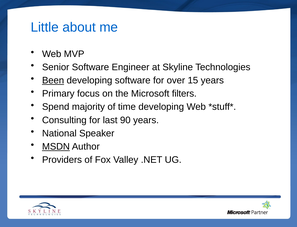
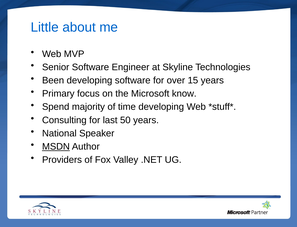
Been underline: present -> none (53, 80)
filters: filters -> know (184, 93)
90: 90 -> 50 (125, 120)
